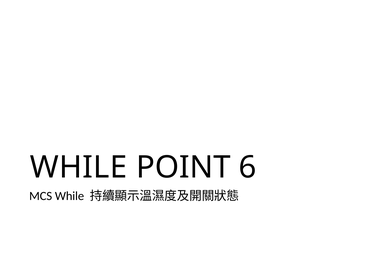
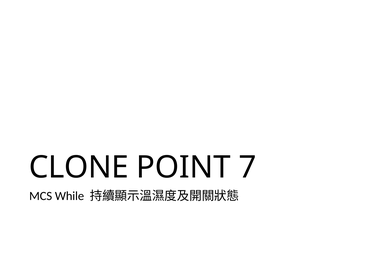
WHILE: WHILE -> CLONE (79, 167)
6: 6 -> 7 (248, 167)
